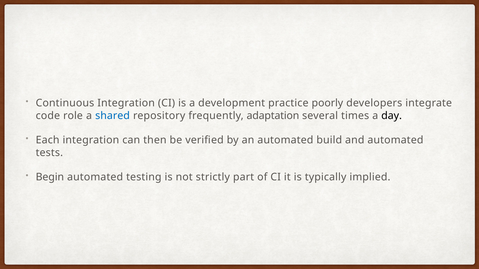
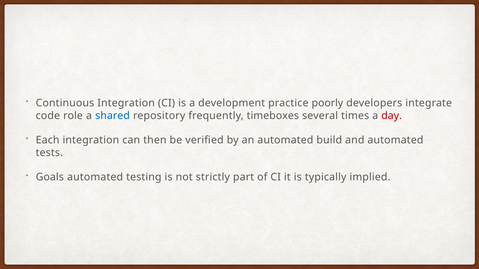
adaptation: adaptation -> timeboxes (273, 116)
day colour: black -> red (392, 116)
Begin: Begin -> Goals (50, 177)
